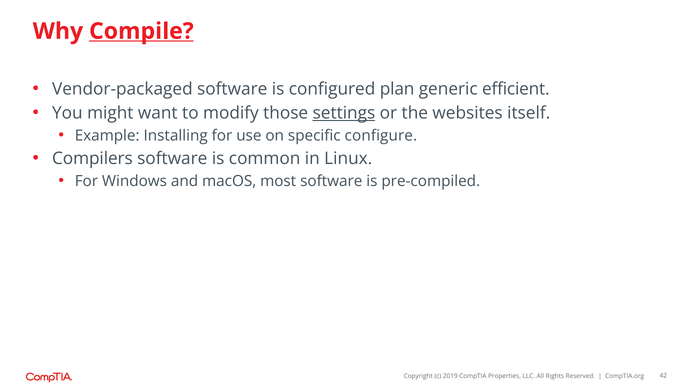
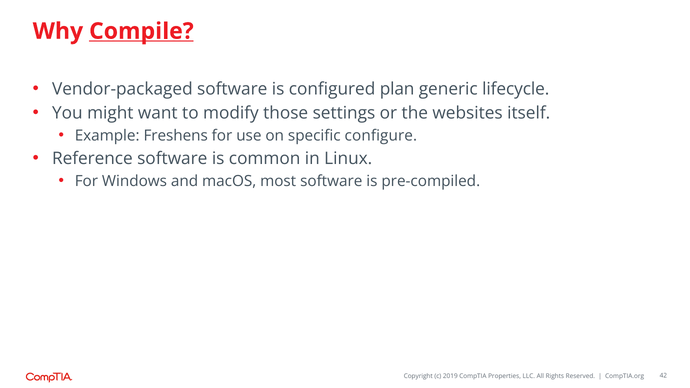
efficient: efficient -> lifecycle (516, 89)
settings underline: present -> none (344, 113)
Installing: Installing -> Freshens (176, 136)
Compilers: Compilers -> Reference (92, 159)
